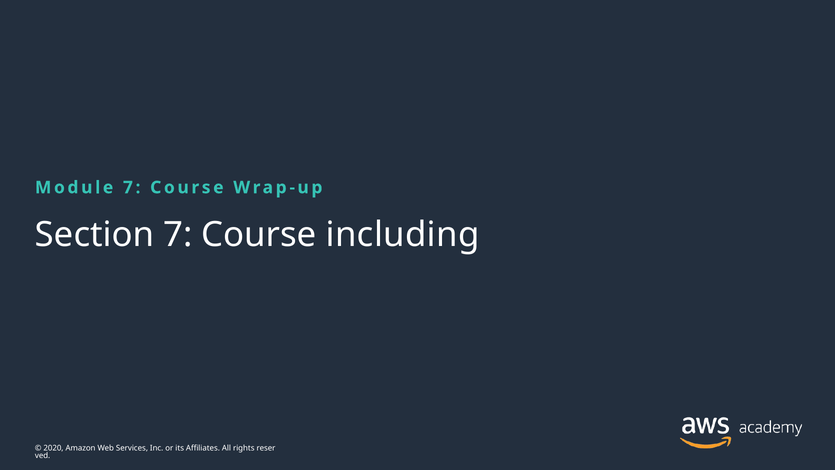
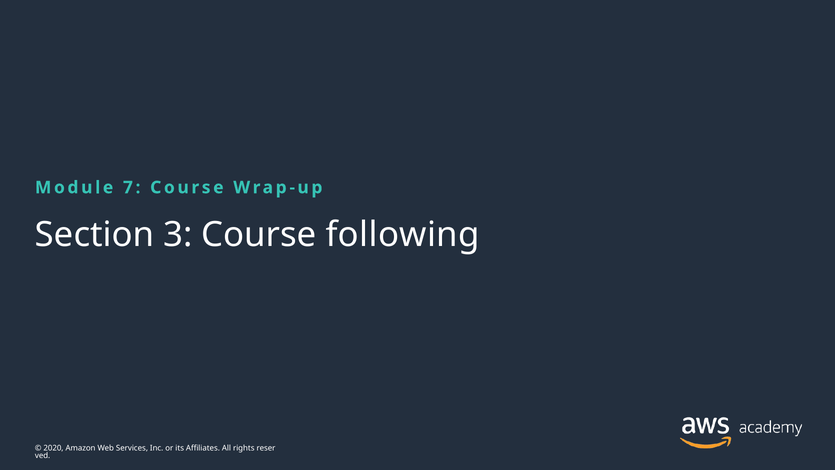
Section 7: 7 -> 3 (178, 235)
including: including -> following (403, 235)
